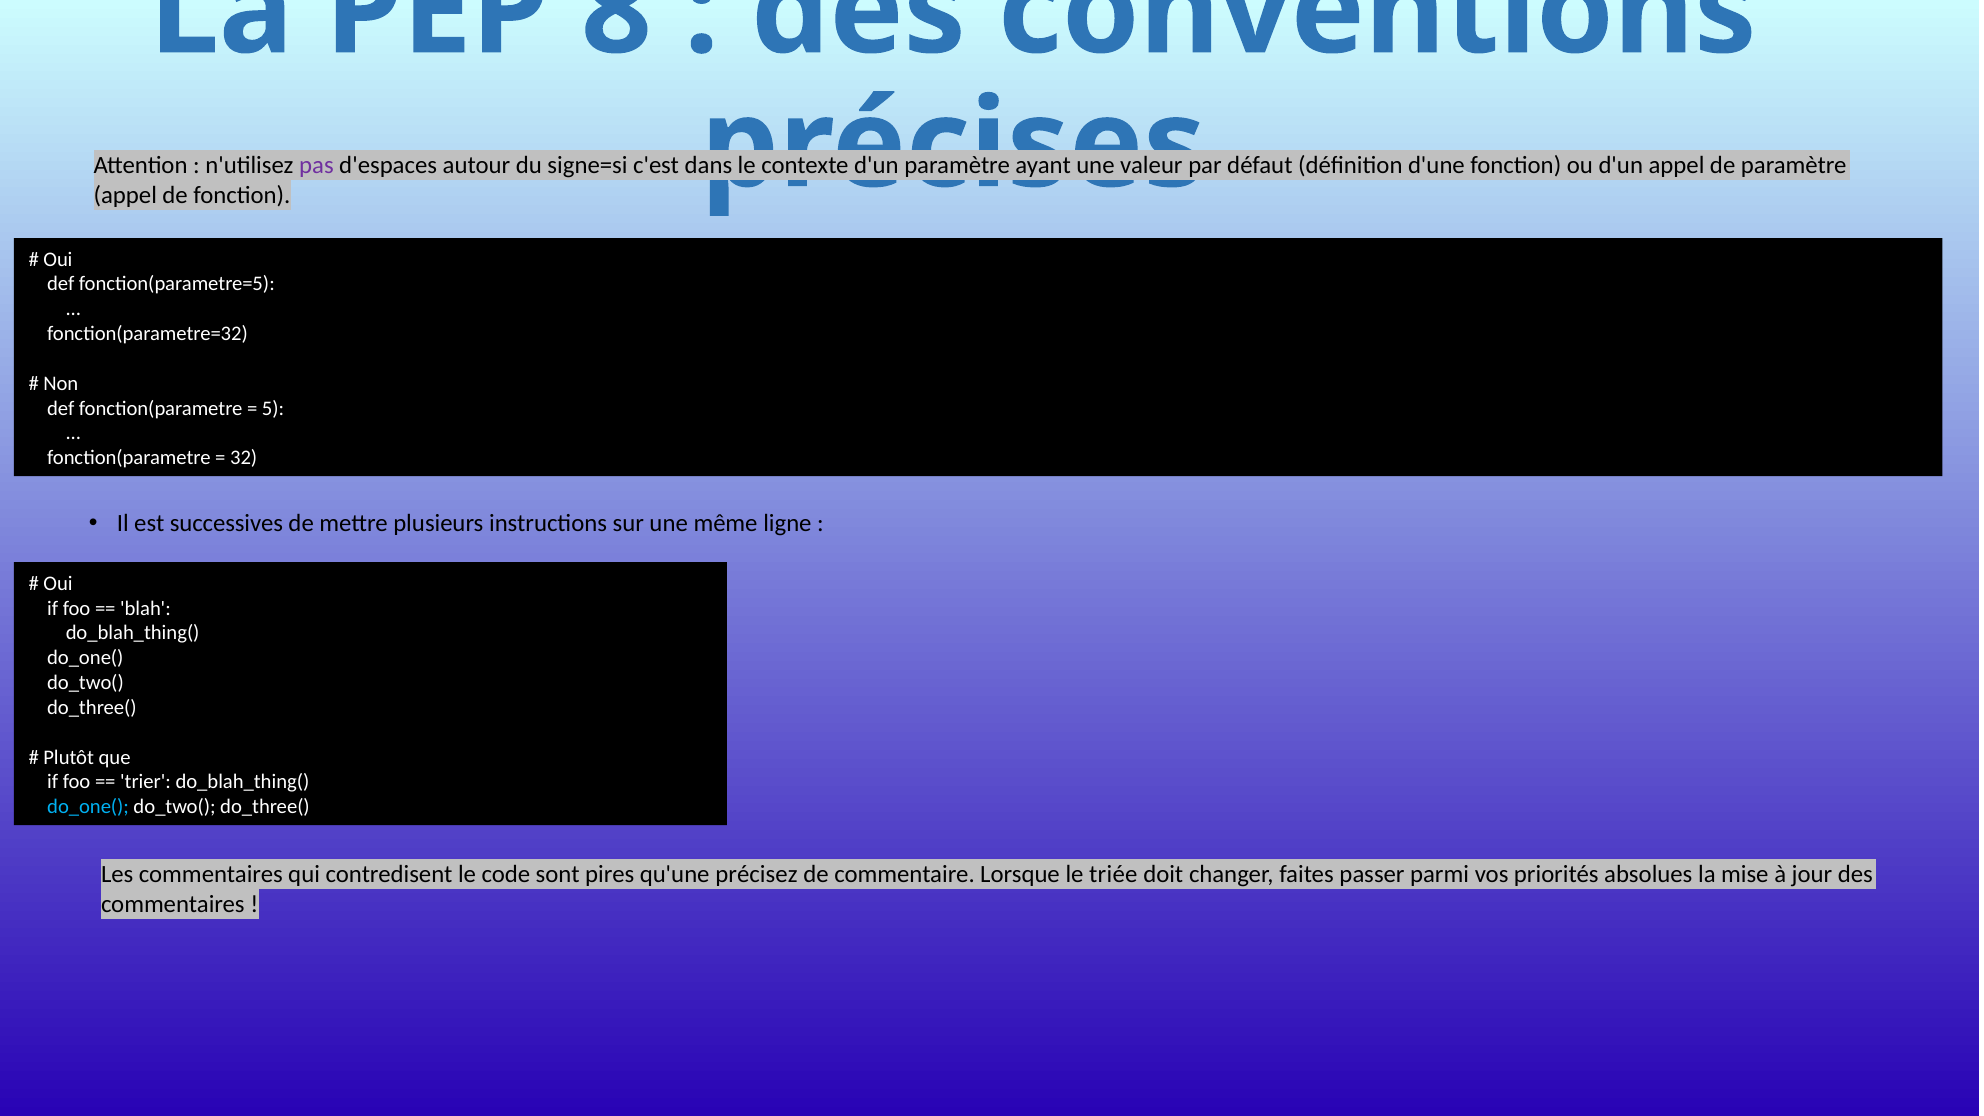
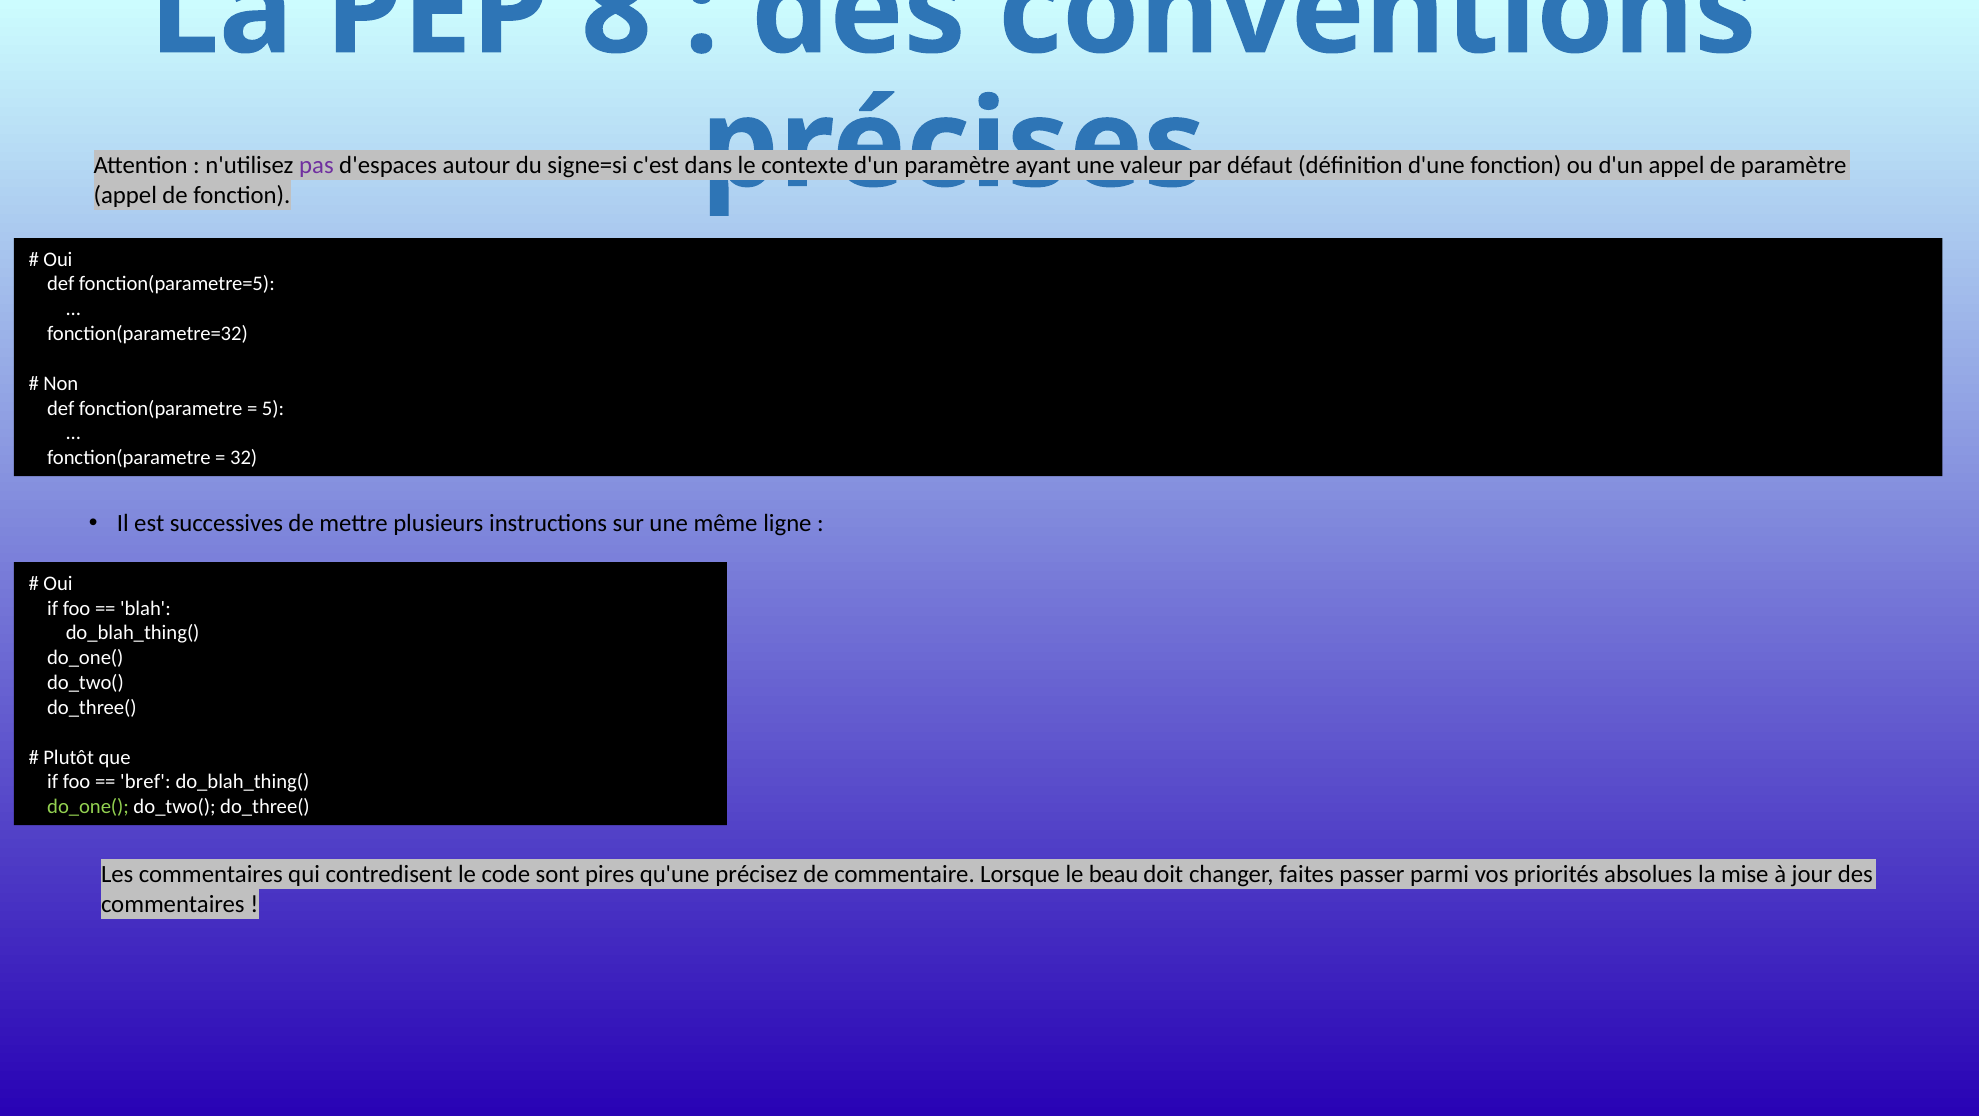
trier: trier -> bref (145, 782)
do_one( colour: light blue -> light green (88, 807)
triée: triée -> beau (1114, 875)
